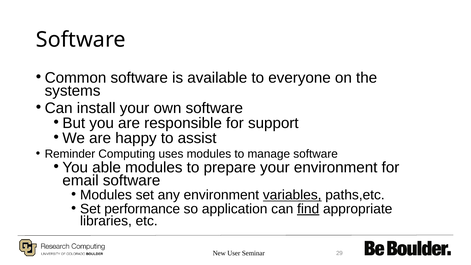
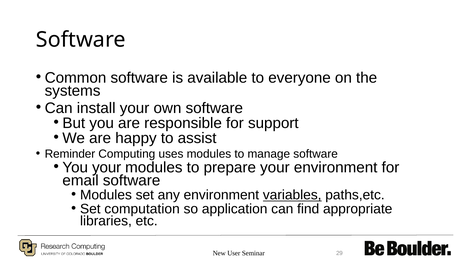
You able: able -> your (107, 167)
performance: performance -> computation (142, 209)
find underline: present -> none (308, 209)
